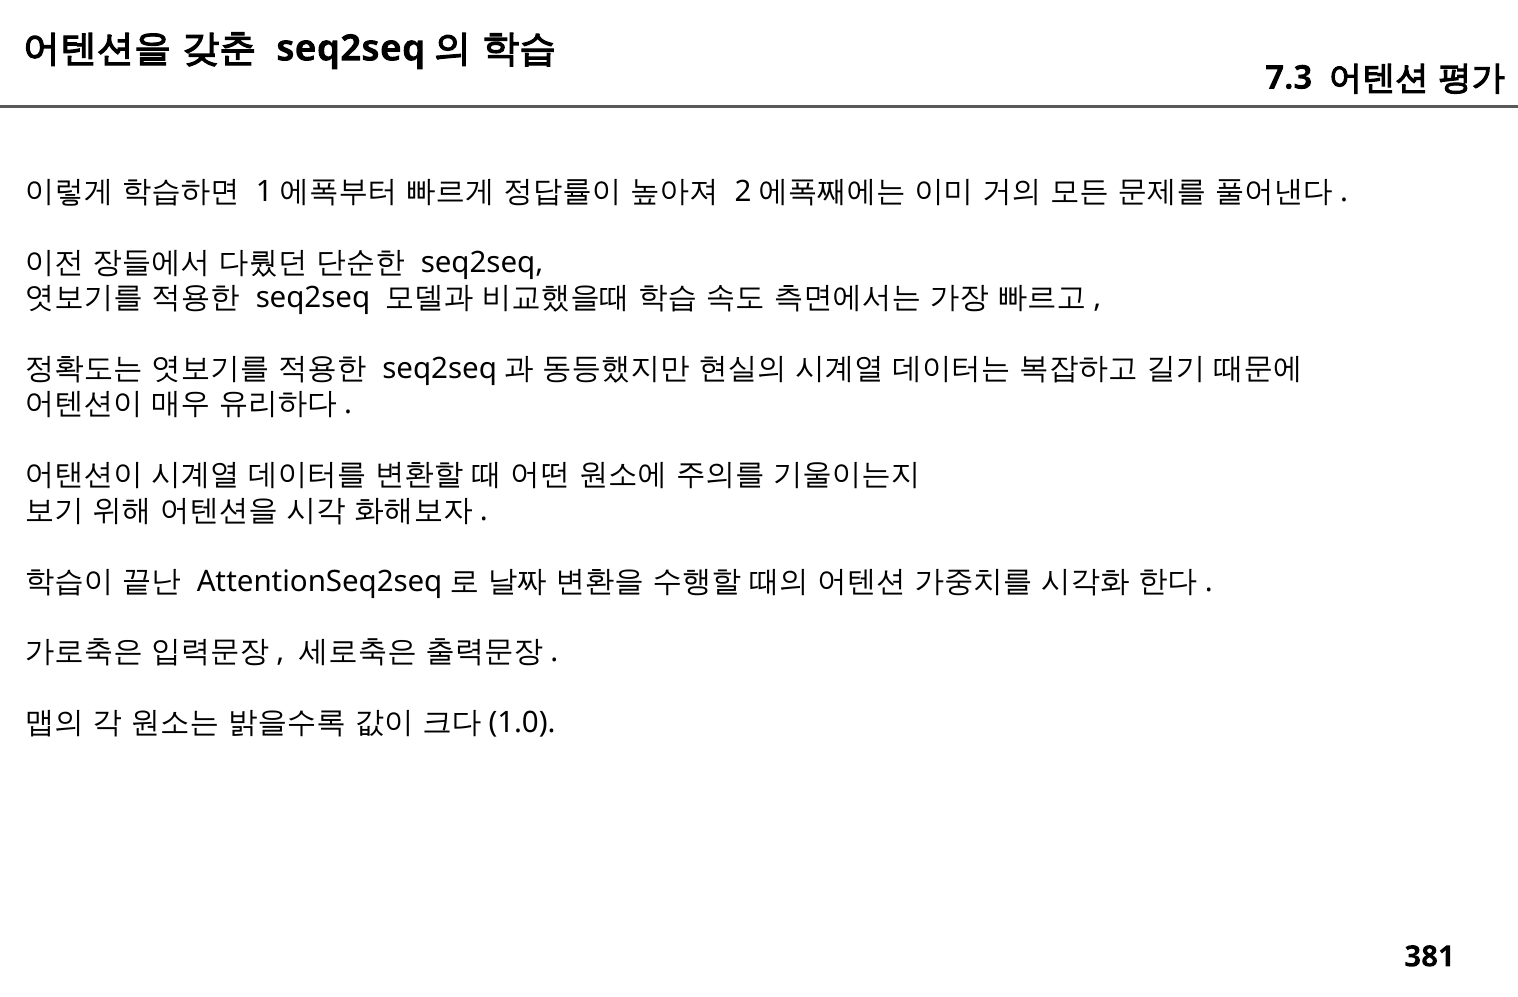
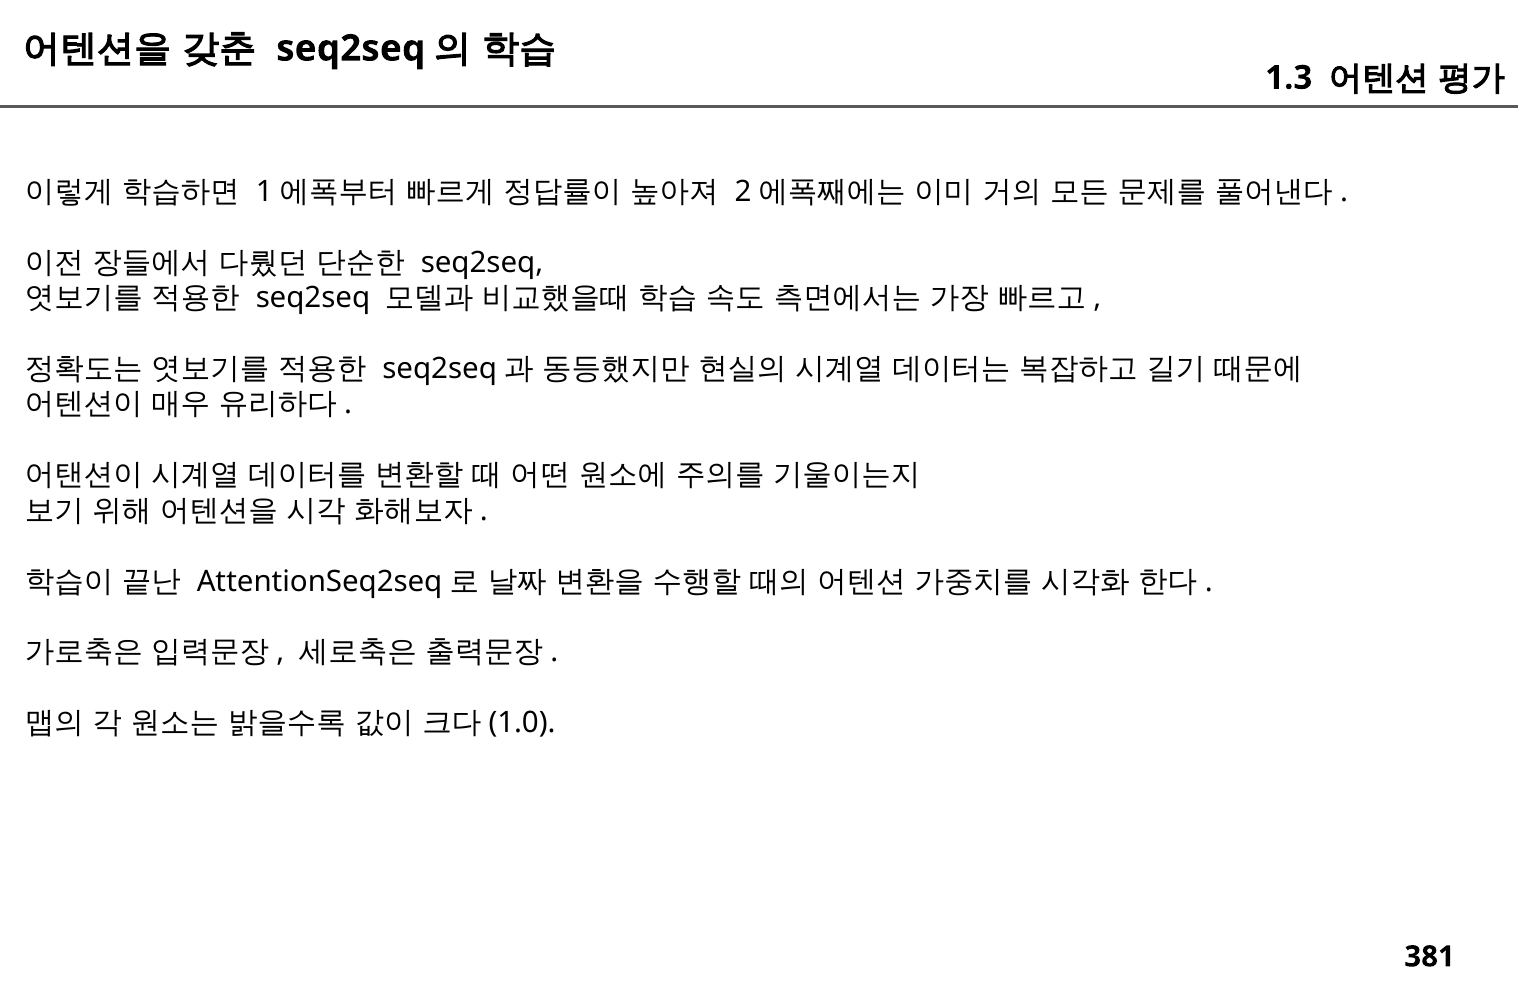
7.3: 7.3 -> 1.3 (1289, 78)
